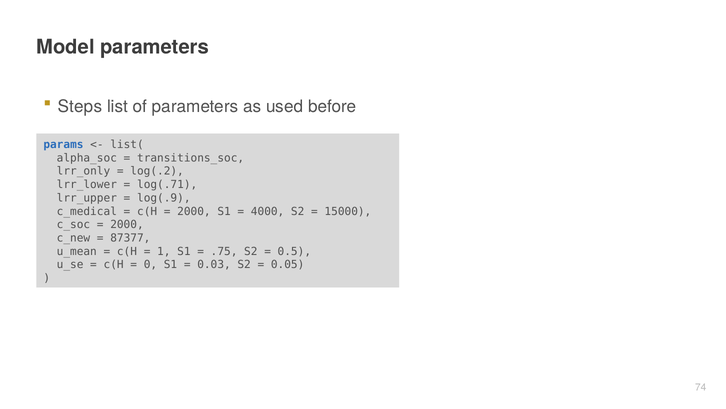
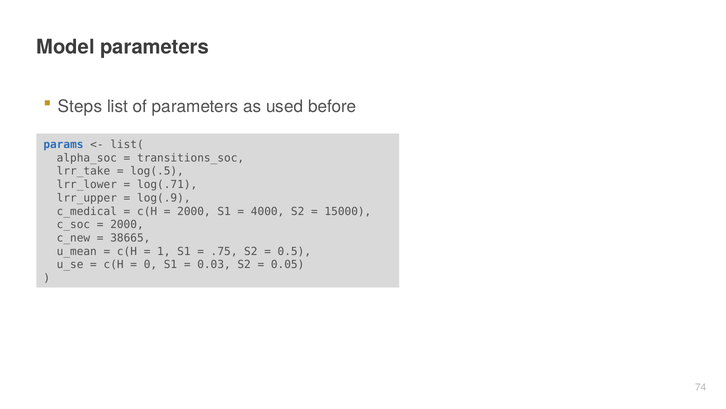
lrr_only: lrr_only -> lrr_take (83, 171)
log(.2: log(.2 -> log(.5 (157, 171)
87377: 87377 -> 38665 (130, 238)
